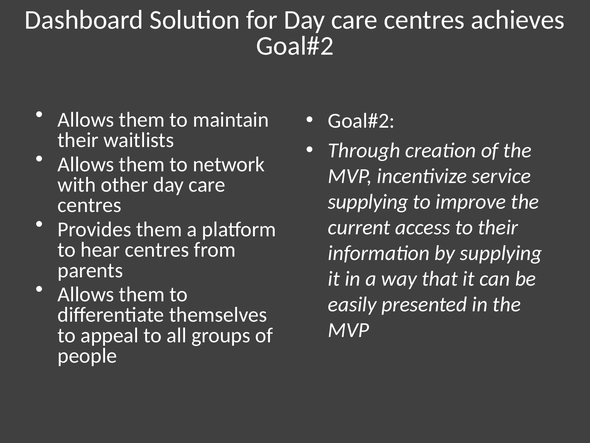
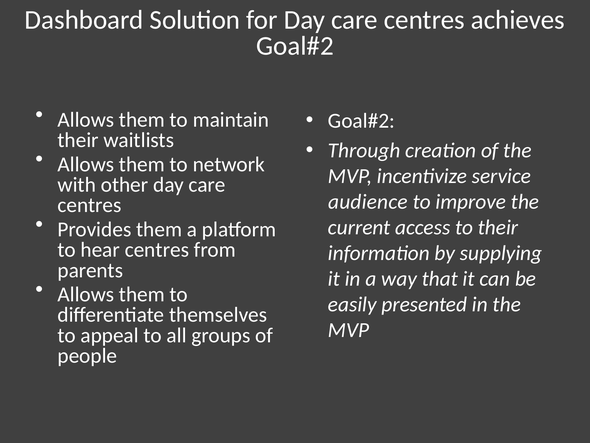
supplying: supplying -> audience (368, 202)
